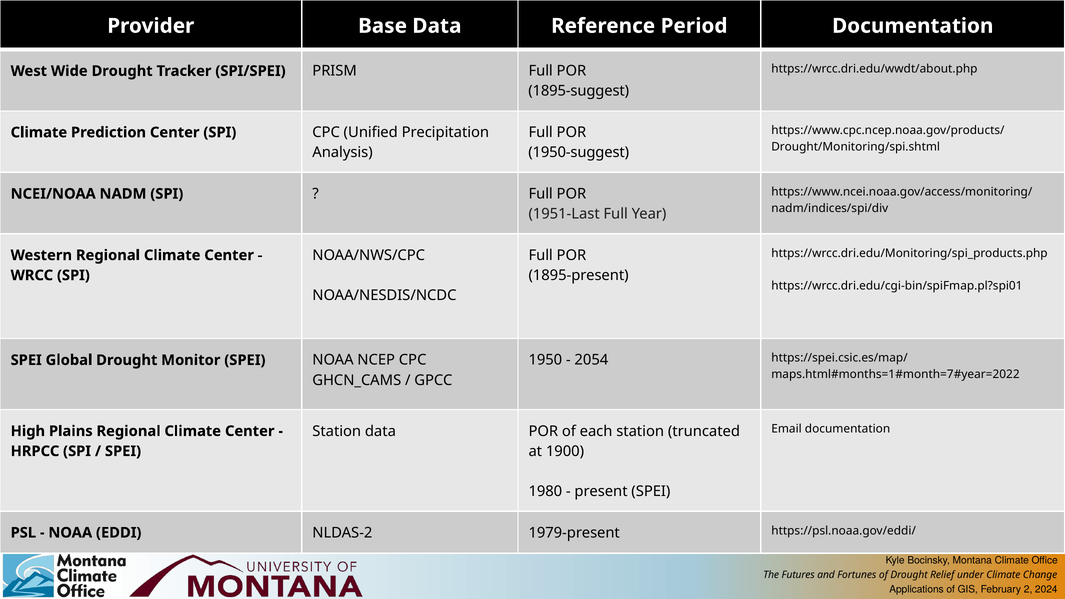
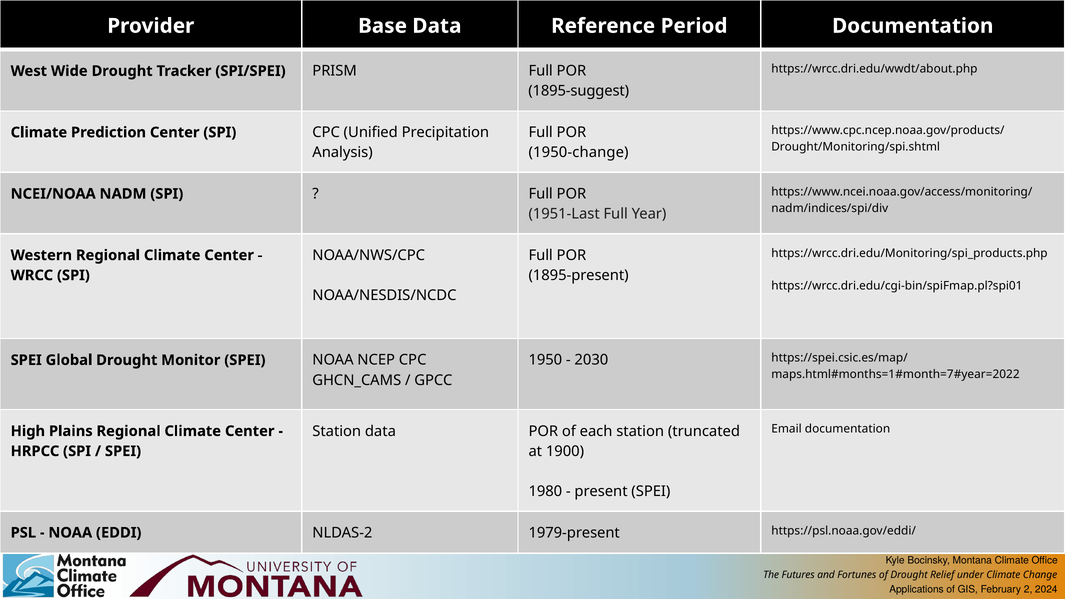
1950-suggest: 1950-suggest -> 1950-change (579, 153)
2054: 2054 -> 2030 (591, 360)
